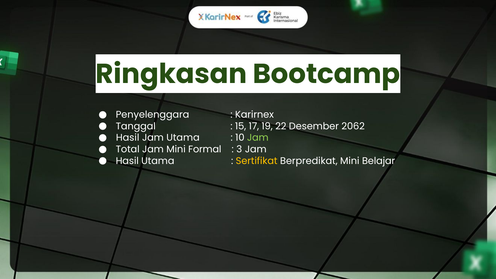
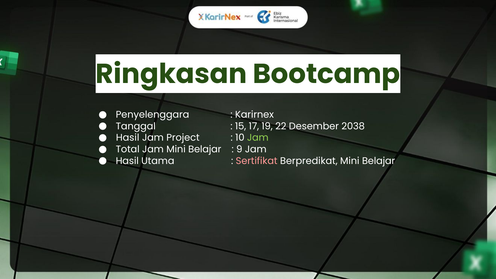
2062: 2062 -> 2038 (353, 126)
Jam Utama: Utama -> Project (183, 138)
Jam Mini Formal: Formal -> Belajar (205, 149)
3: 3 -> 9 (239, 149)
Sertifikat colour: yellow -> pink (257, 161)
